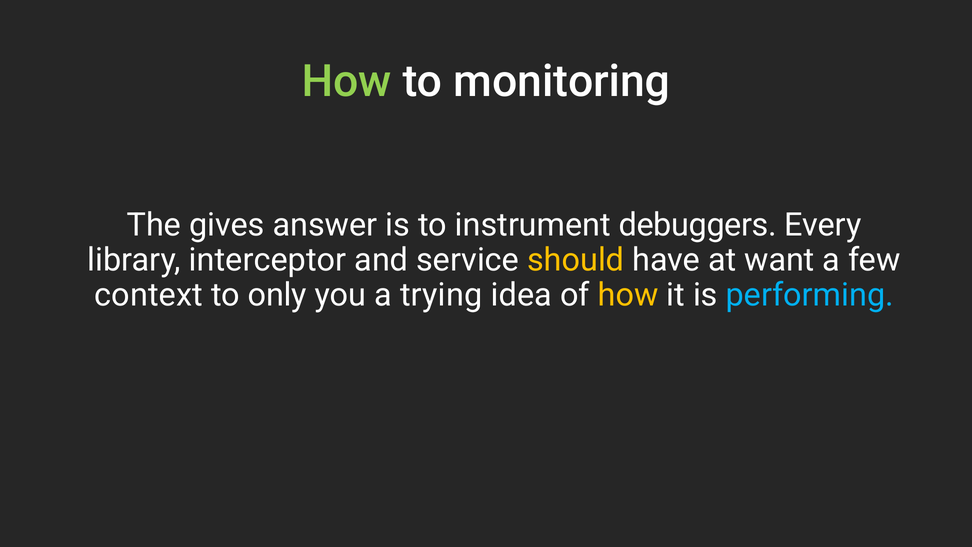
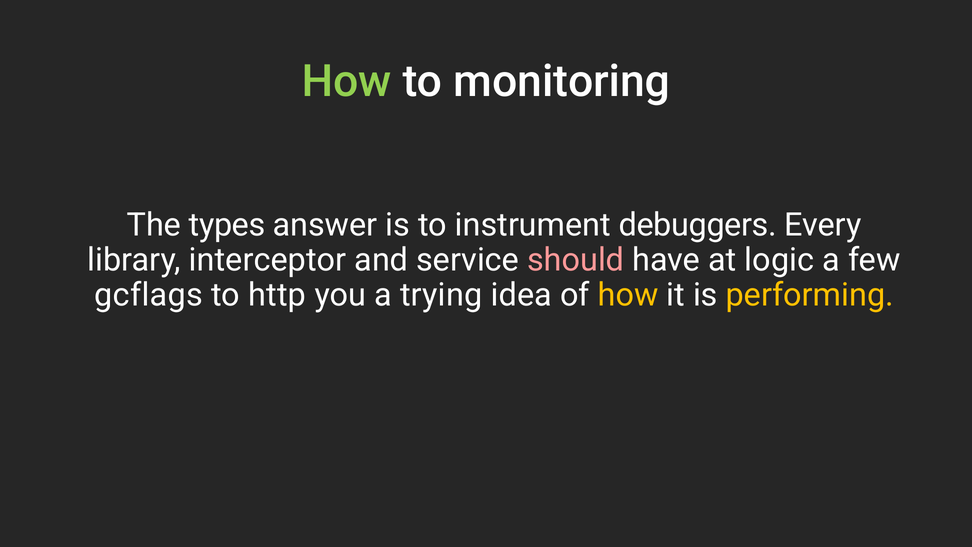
gives: gives -> types (227, 225)
should colour: yellow -> pink (576, 260)
want: want -> logic (779, 260)
context: context -> gcflags (149, 295)
only: only -> http (277, 295)
performing colour: light blue -> yellow (810, 295)
